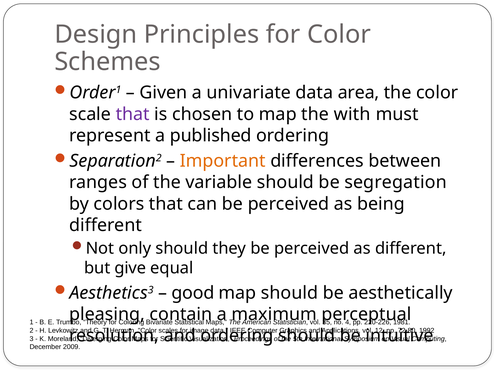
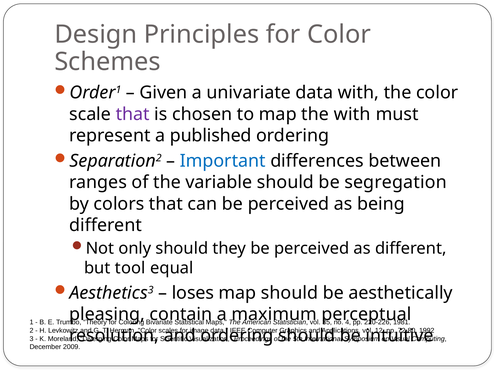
data area: area -> with (358, 93)
Important colour: orange -> blue (223, 161)
give: give -> tool (130, 268)
good: good -> loses (193, 293)
